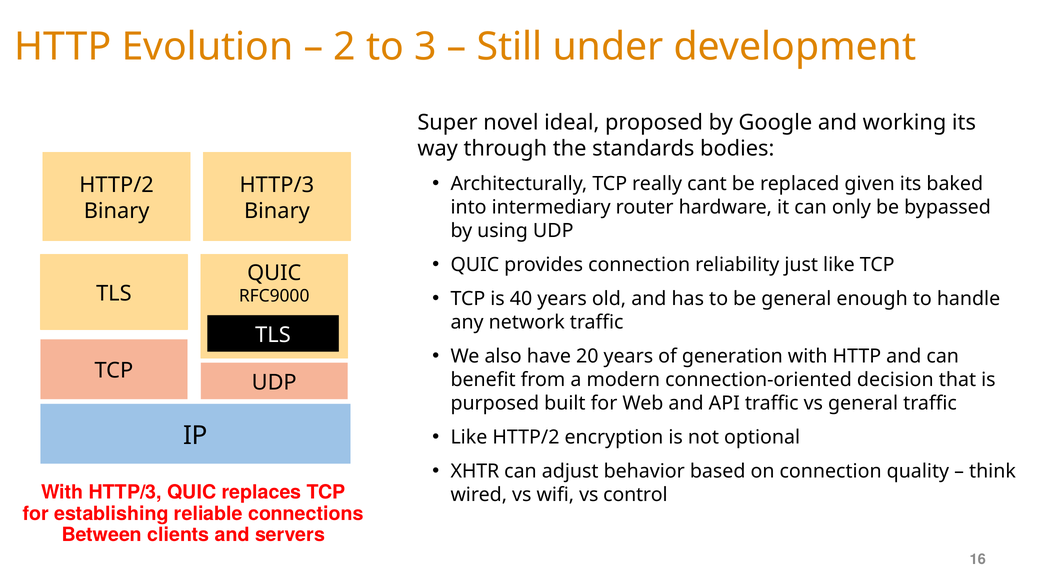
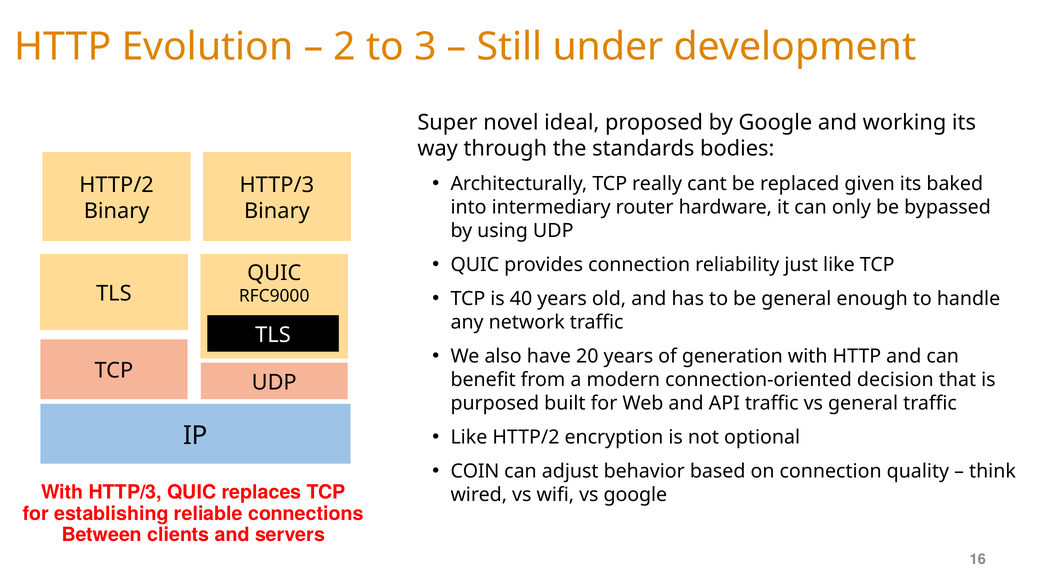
XHTR: XHTR -> COIN (475, 471)
vs control: control -> google (635, 495)
